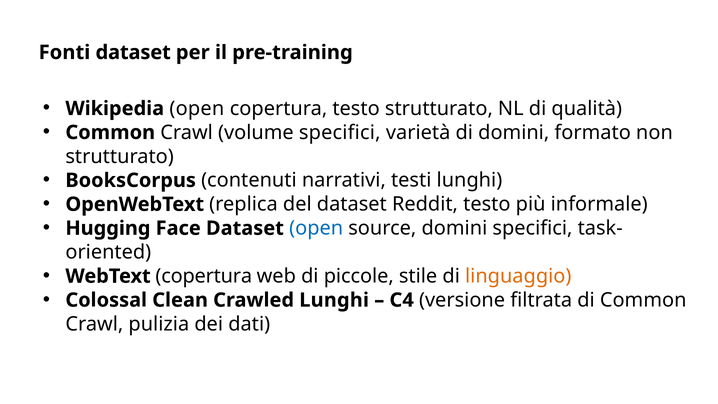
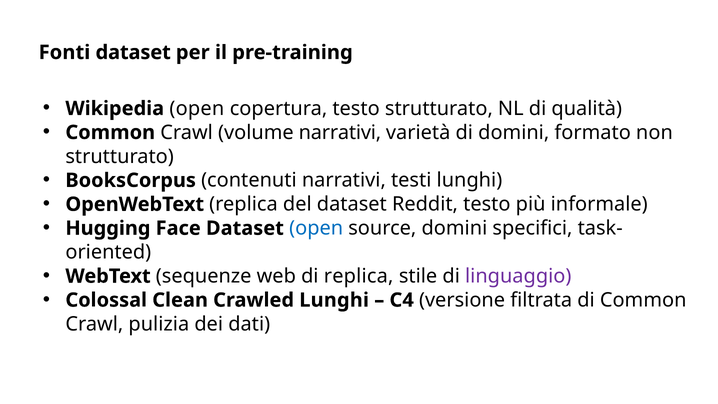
volume specifici: specifici -> narrativi (340, 132)
WebText copertura: copertura -> sequenze (204, 276)
di piccole: piccole -> replica (359, 276)
linguaggio colour: orange -> purple (518, 276)
